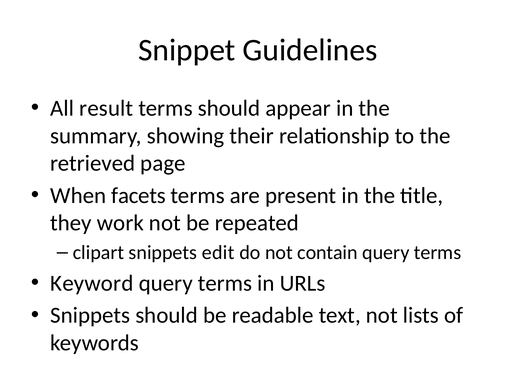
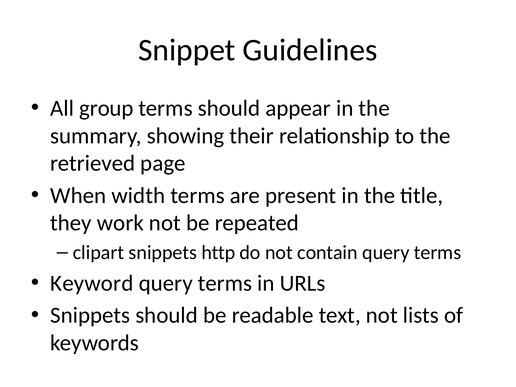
result: result -> group (106, 108)
facets: facets -> width (138, 195)
edit: edit -> http (218, 253)
